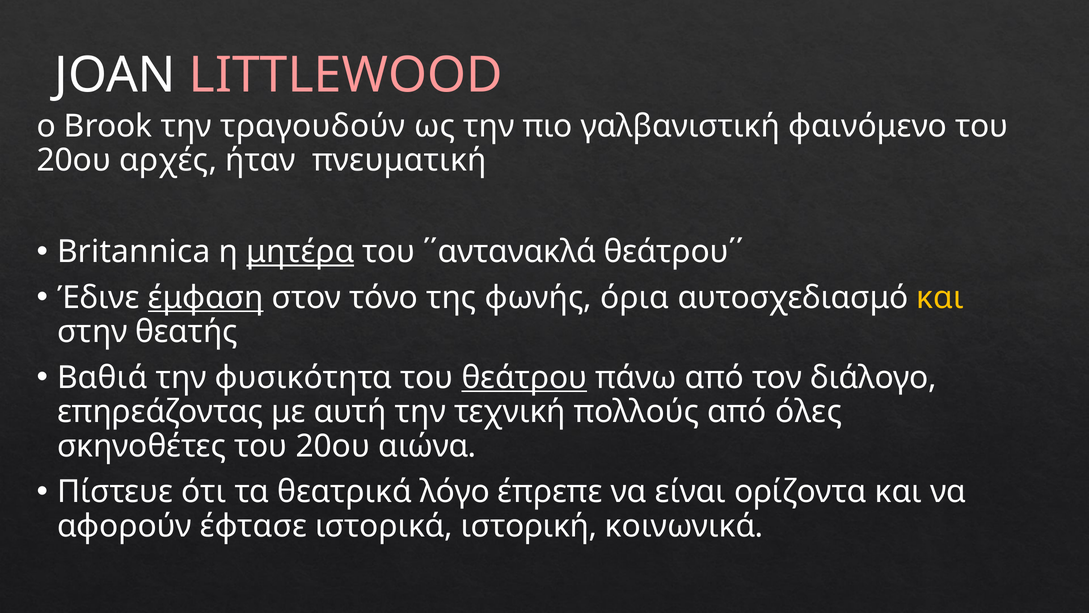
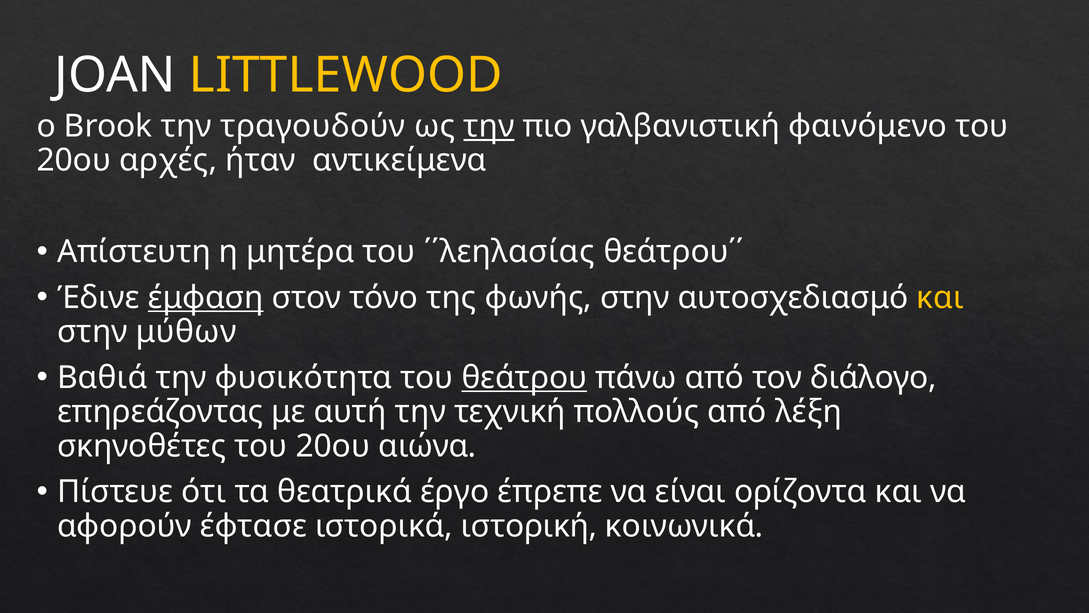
LITTLEWOOD colour: pink -> yellow (346, 75)
την underline: none -> present (489, 126)
πνευματική: πνευματική -> αντικείμενα (399, 160)
Britannica: Britannica -> Απίστευτη (134, 252)
μητέρα underline: present -> none (300, 252)
΄΄αντανακλά: ΄΄αντανακλά -> ΄΄λεηλασίας (509, 252)
φωνής όρια: όρια -> στην (635, 297)
θεατής: θεατής -> μύθων (186, 332)
όλες: όλες -> λέξη (809, 412)
λόγο: λόγο -> έργο (455, 492)
